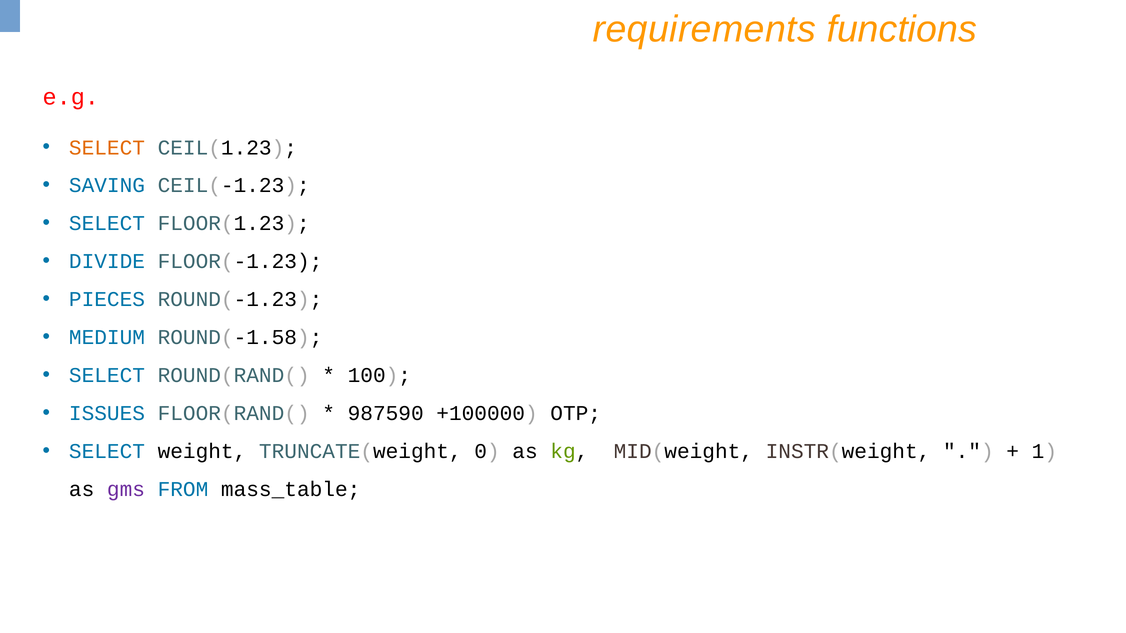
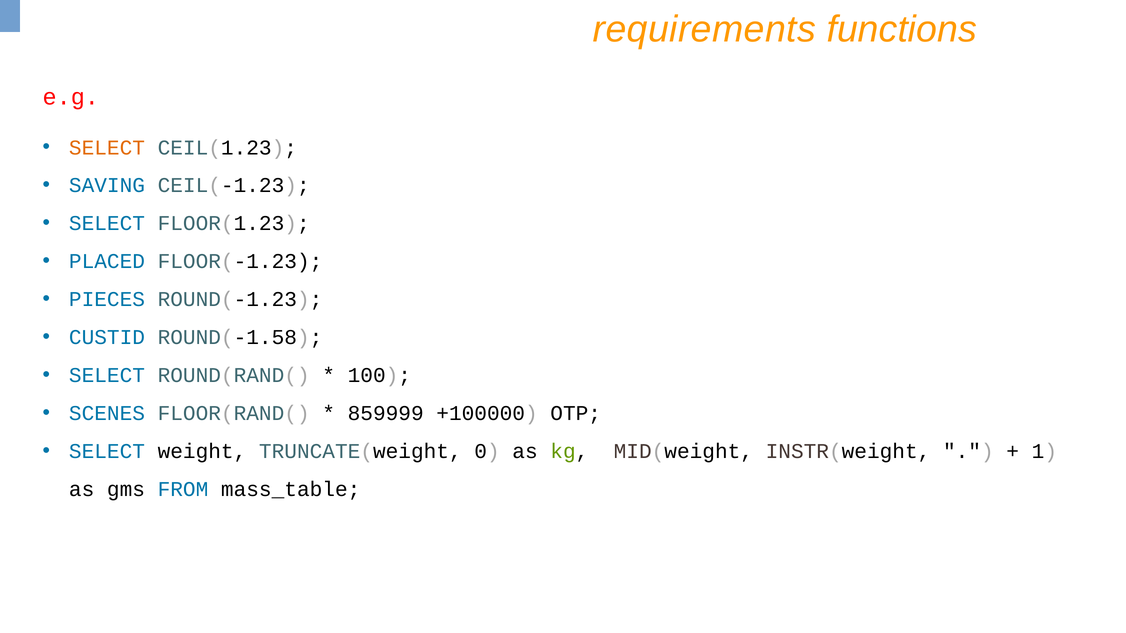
DIVIDE: DIVIDE -> PLACED (107, 262)
MEDIUM: MEDIUM -> CUSTID (107, 338)
ISSUES: ISSUES -> SCENES (107, 414)
987590: 987590 -> 859999 (386, 414)
gms colour: purple -> black (126, 490)
